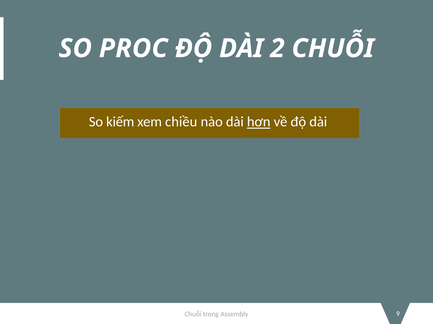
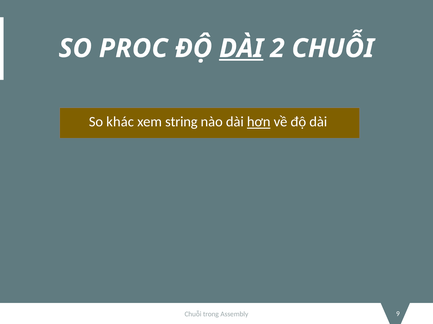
DÀI underline: none -> present (241, 49)
kiếm: kiếm -> khác (120, 122)
chiều: chiều -> string (181, 122)
